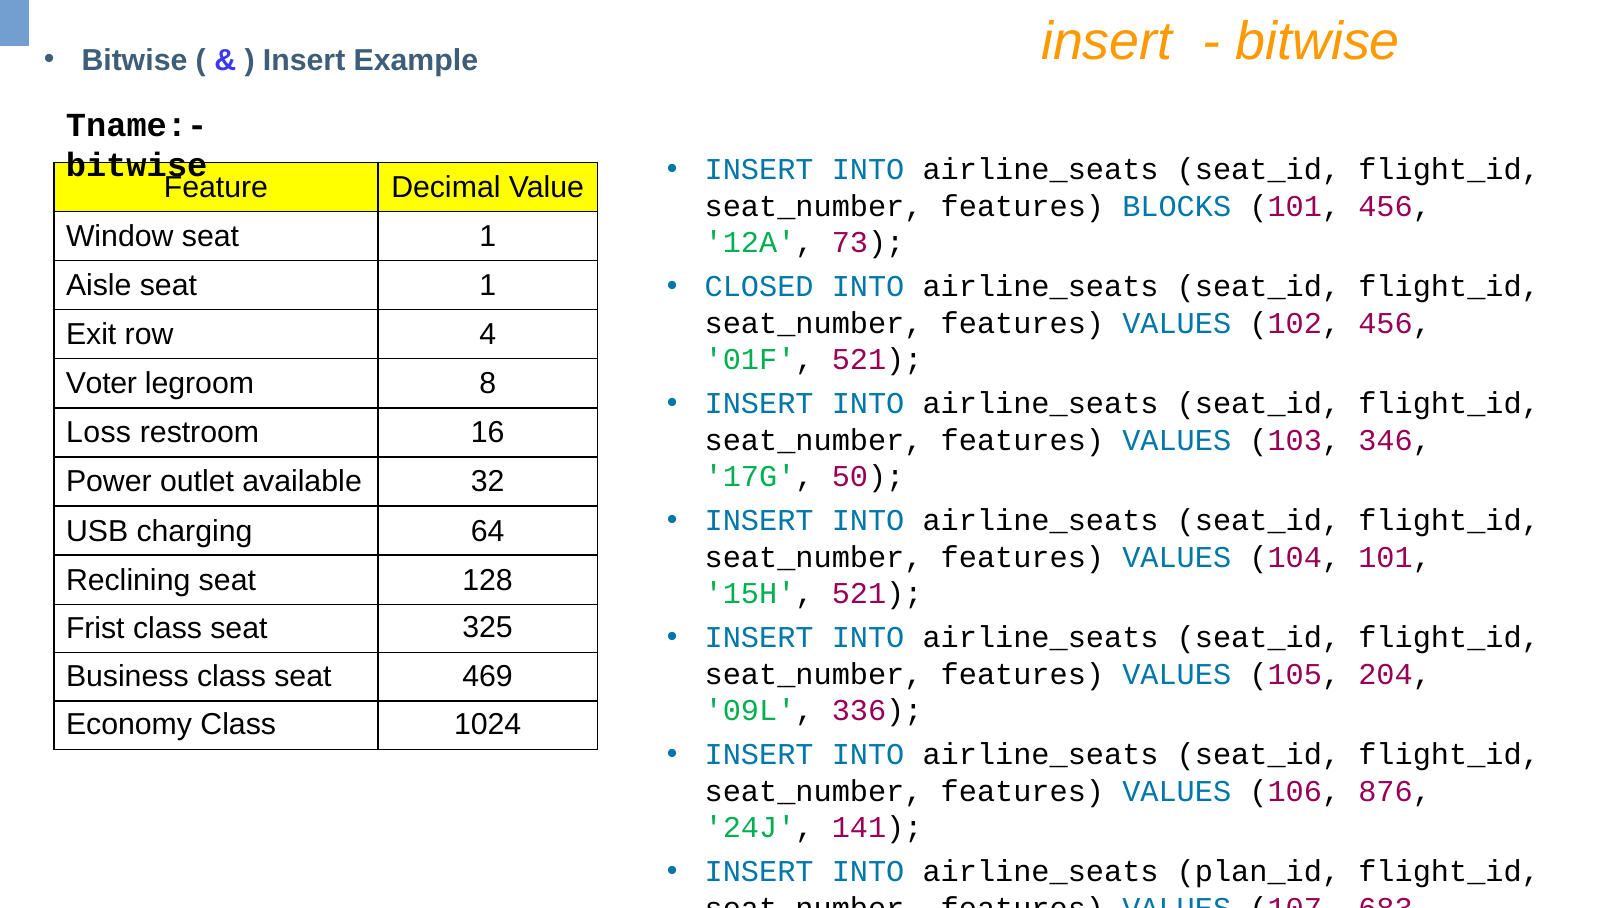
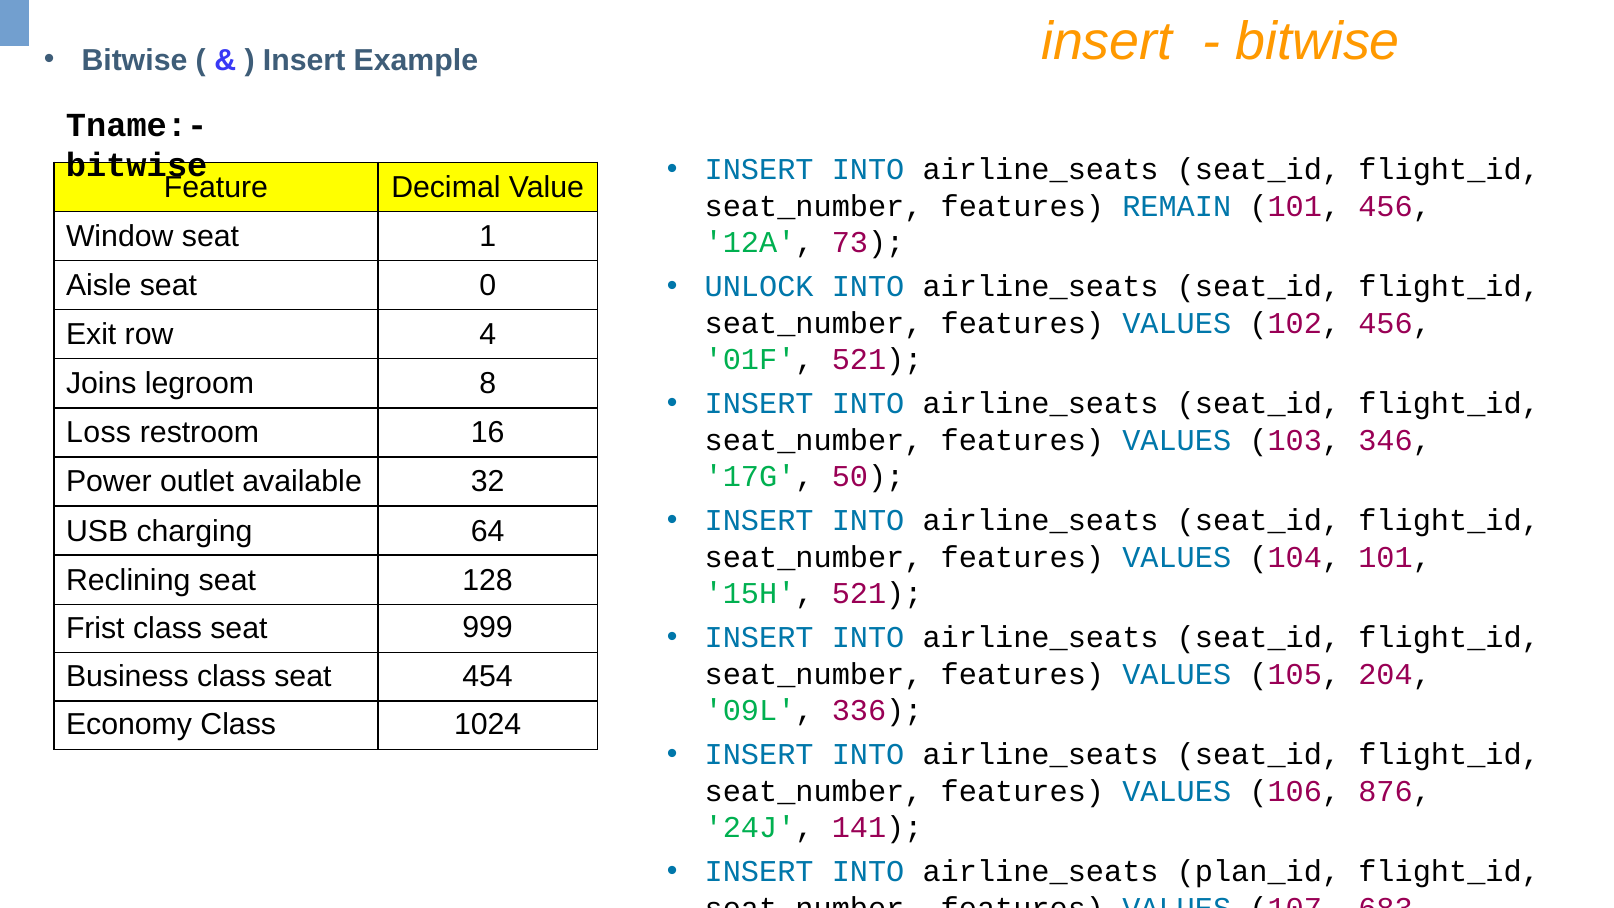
BLOCKS: BLOCKS -> REMAIN (1177, 206)
CLOSED: CLOSED -> UNLOCK (759, 287)
Aisle seat 1: 1 -> 0 (488, 286)
Voter: Voter -> Joins (101, 384)
325: 325 -> 999 (488, 628)
469: 469 -> 454 (488, 676)
